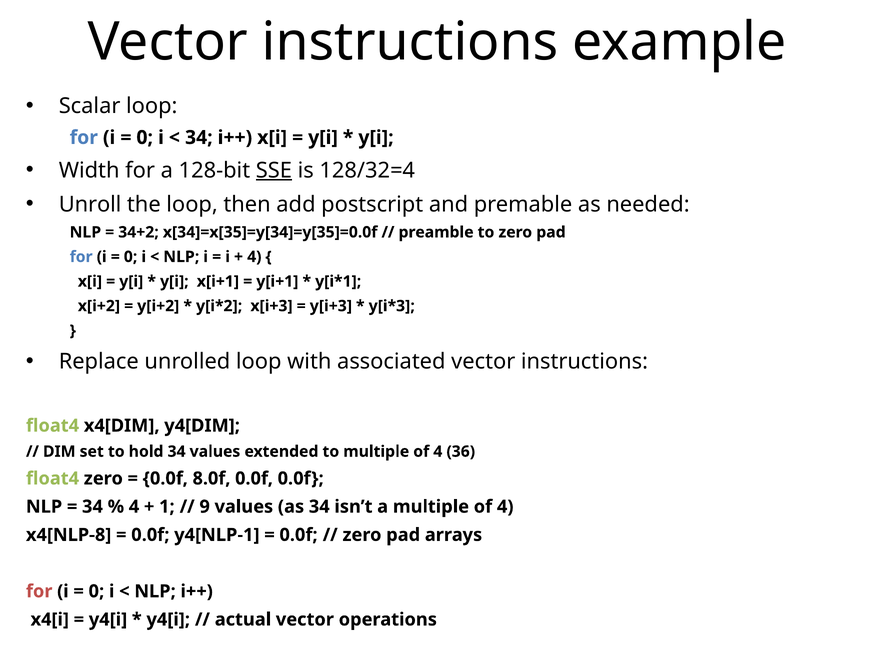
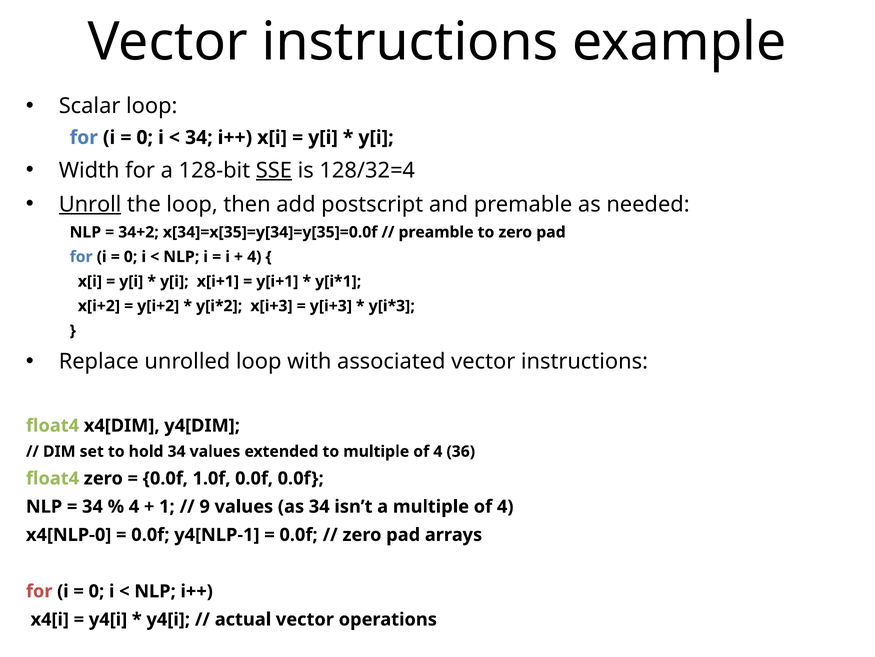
Unroll underline: none -> present (90, 204)
8.0f: 8.0f -> 1.0f (211, 478)
x4[NLP-8: x4[NLP-8 -> x4[NLP-0 (69, 534)
